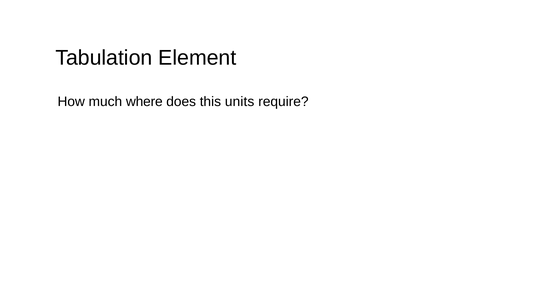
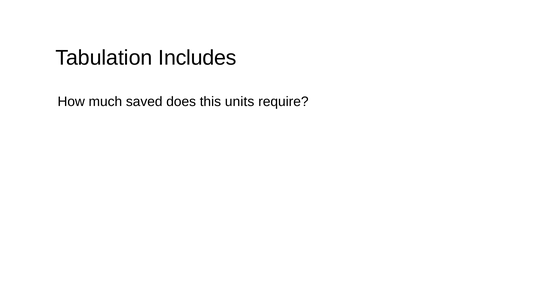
Element: Element -> Includes (197, 58)
where: where -> saved (144, 102)
